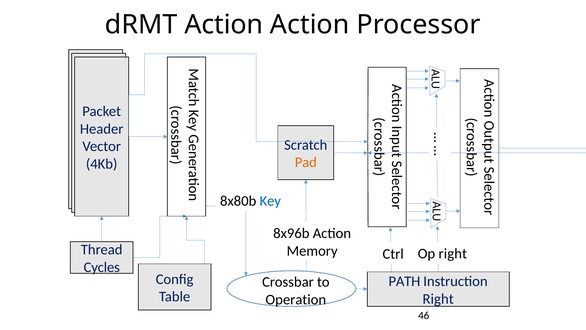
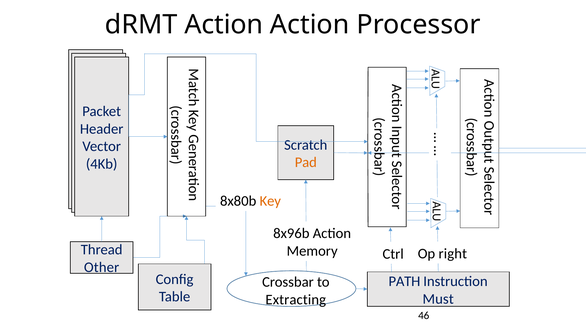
Key colour: blue -> orange (270, 201)
Cycles: Cycles -> Other (102, 267)
Right: Right -> Must (438, 299)
Operation: Operation -> Extracting (296, 299)
